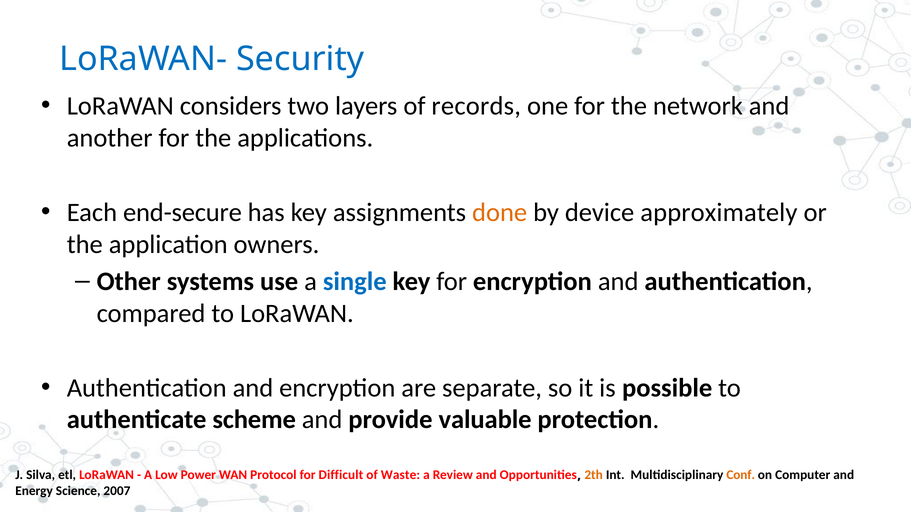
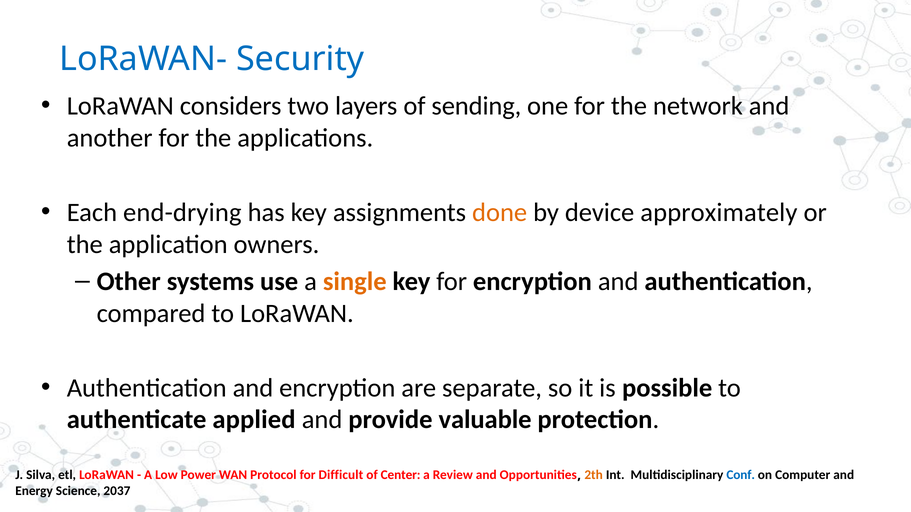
records: records -> sending (476, 106)
end-secure: end-secure -> end-drying (182, 213)
single colour: blue -> orange (355, 282)
scheme: scheme -> applied (254, 420)
Waste: Waste -> Center (401, 475)
Conf colour: orange -> blue (741, 475)
2007: 2007 -> 2037 (117, 491)
